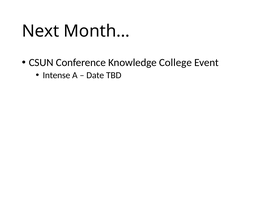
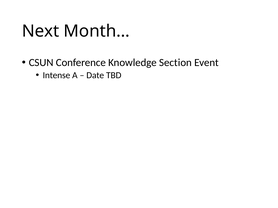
College: College -> Section (175, 63)
